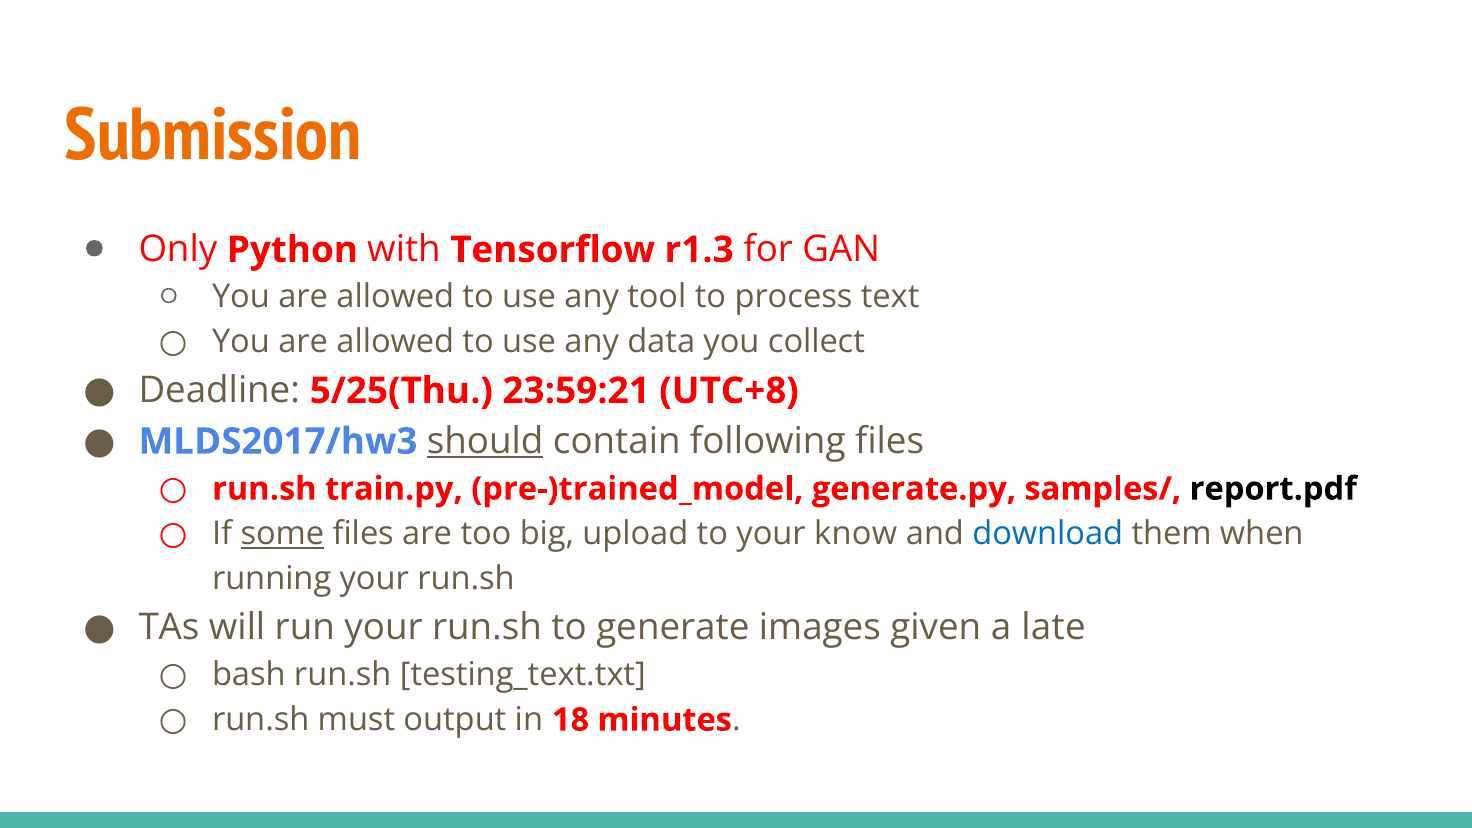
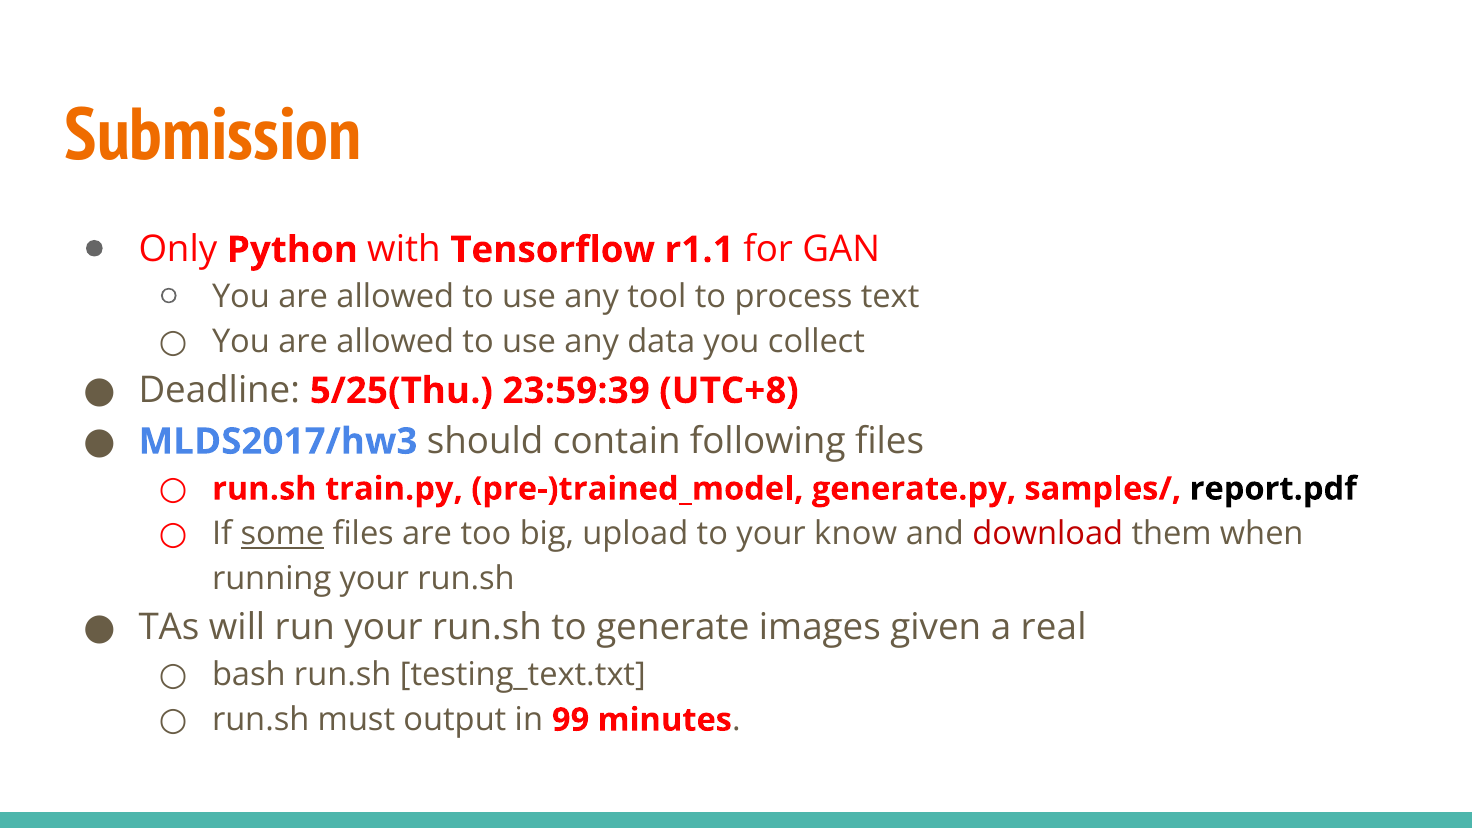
r1.3: r1.3 -> r1.1 (699, 250)
23:59:21: 23:59:21 -> 23:59:39 (576, 391)
should underline: present -> none (485, 442)
download colour: blue -> red (1048, 534)
late: late -> real (1054, 628)
18: 18 -> 99 (571, 720)
